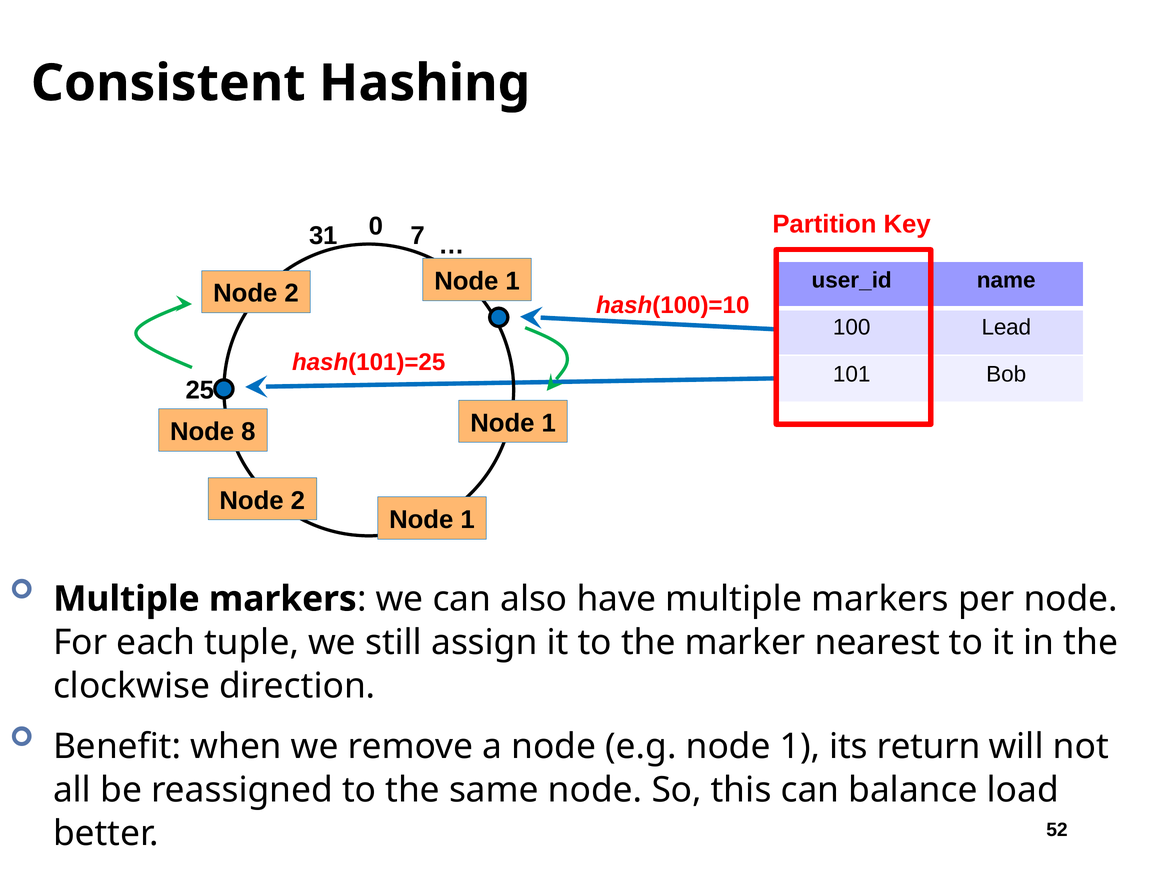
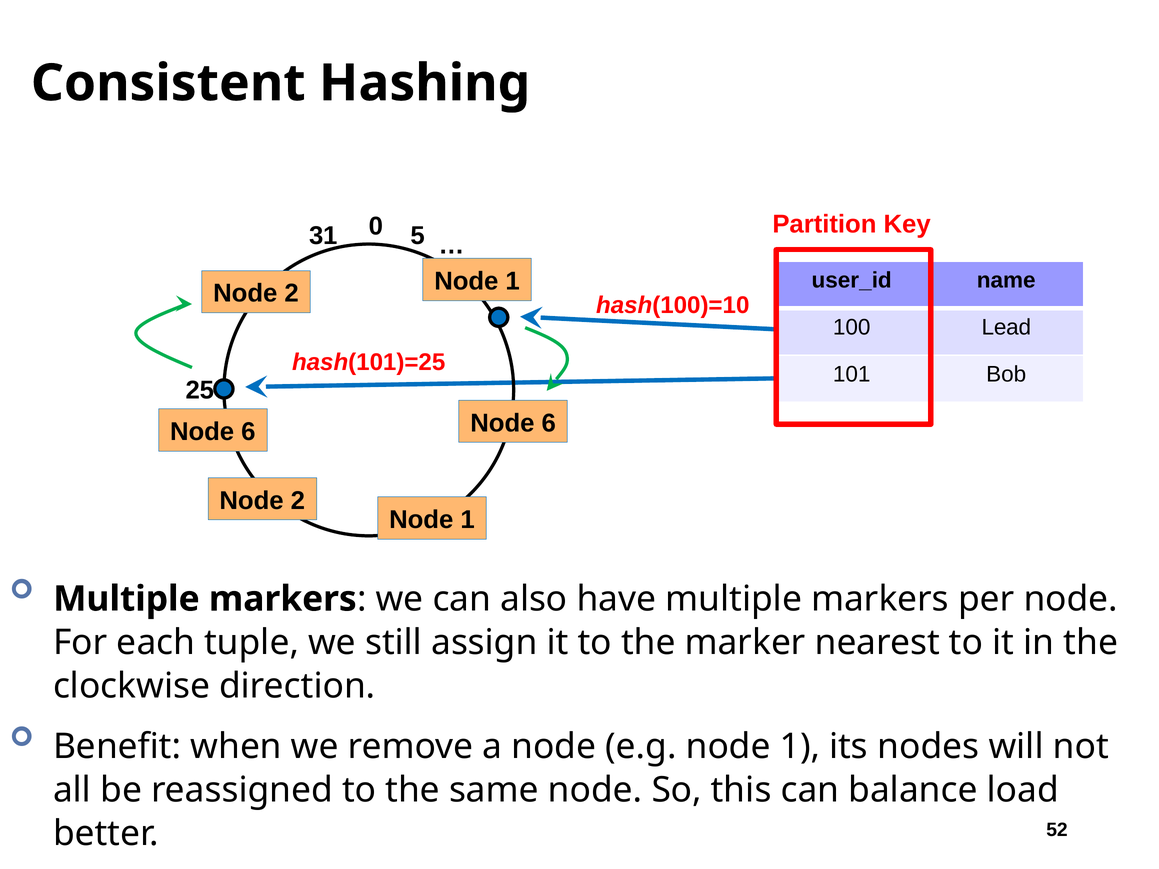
7: 7 -> 5 (418, 236)
1: 1 -> 6 (549, 423)
8: 8 -> 6 (248, 432)
return: return -> nodes (928, 747)
